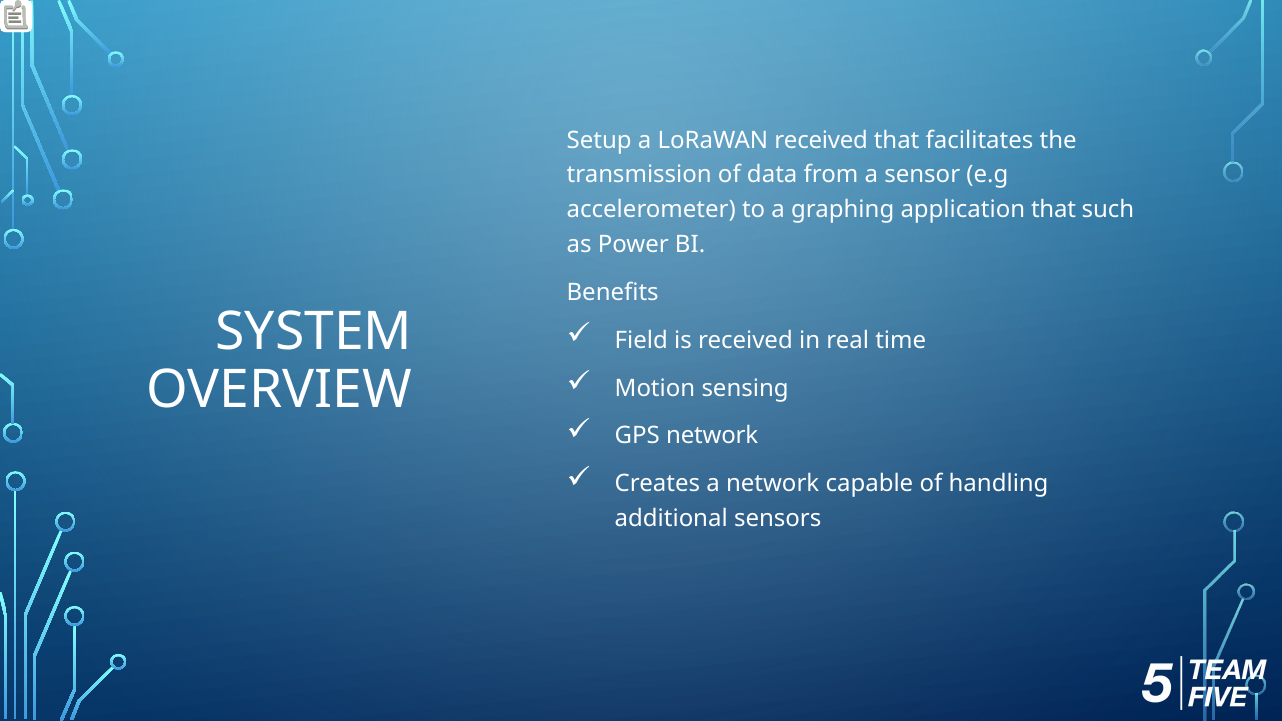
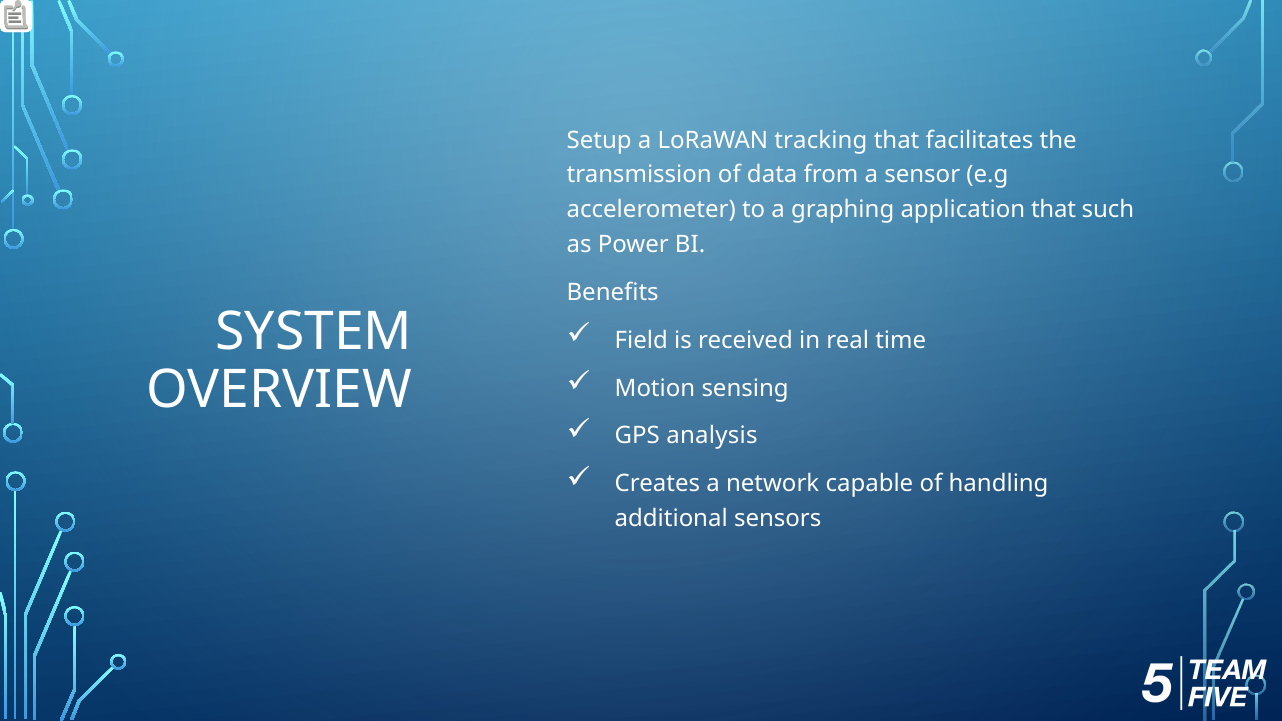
LoRaWAN received: received -> tracking (821, 140)
GPS network: network -> analysis (712, 436)
